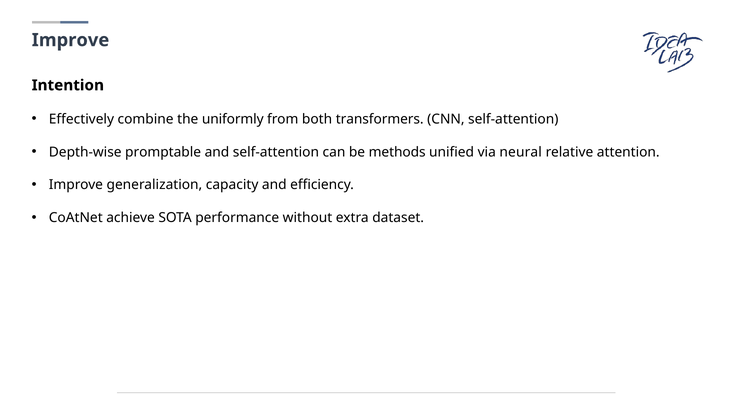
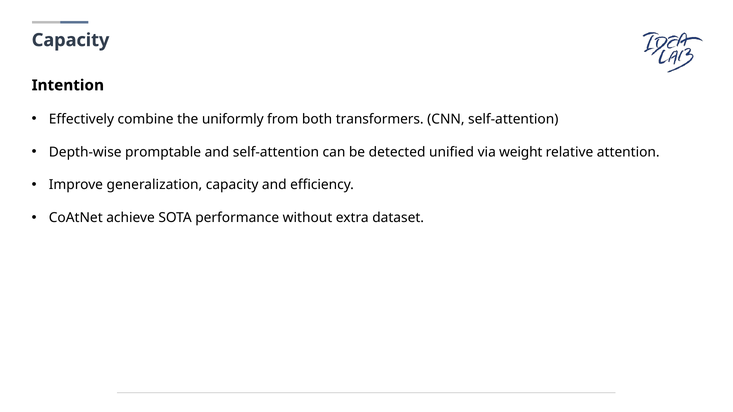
Improve: Improve -> Capacity (71, 40)
methods: methods -> detected (397, 152)
neural: neural -> weight (521, 152)
